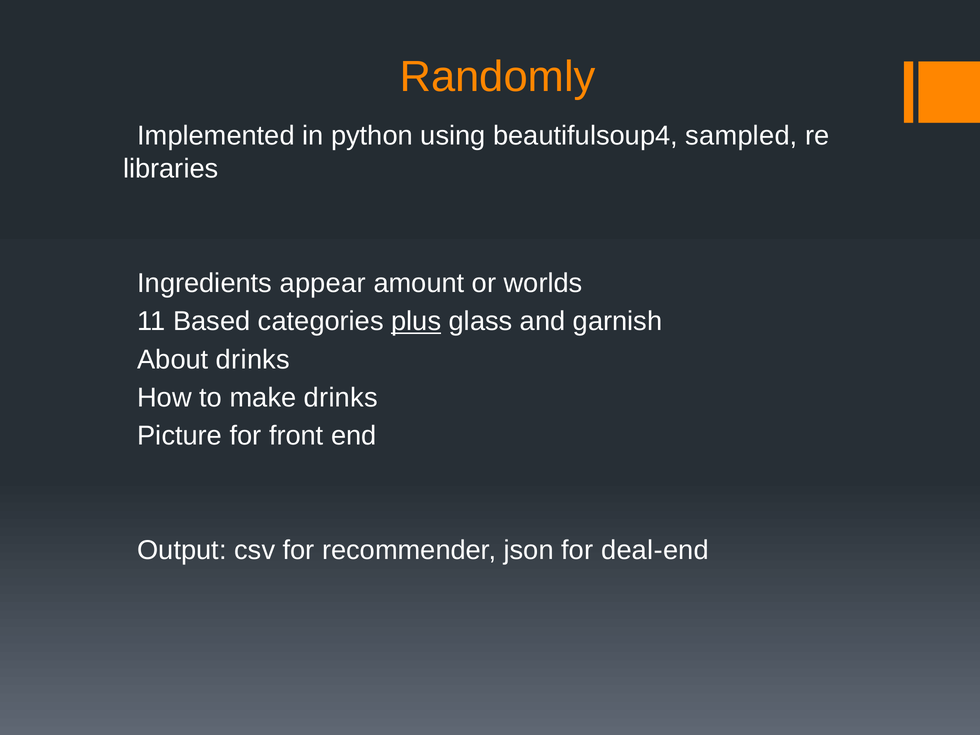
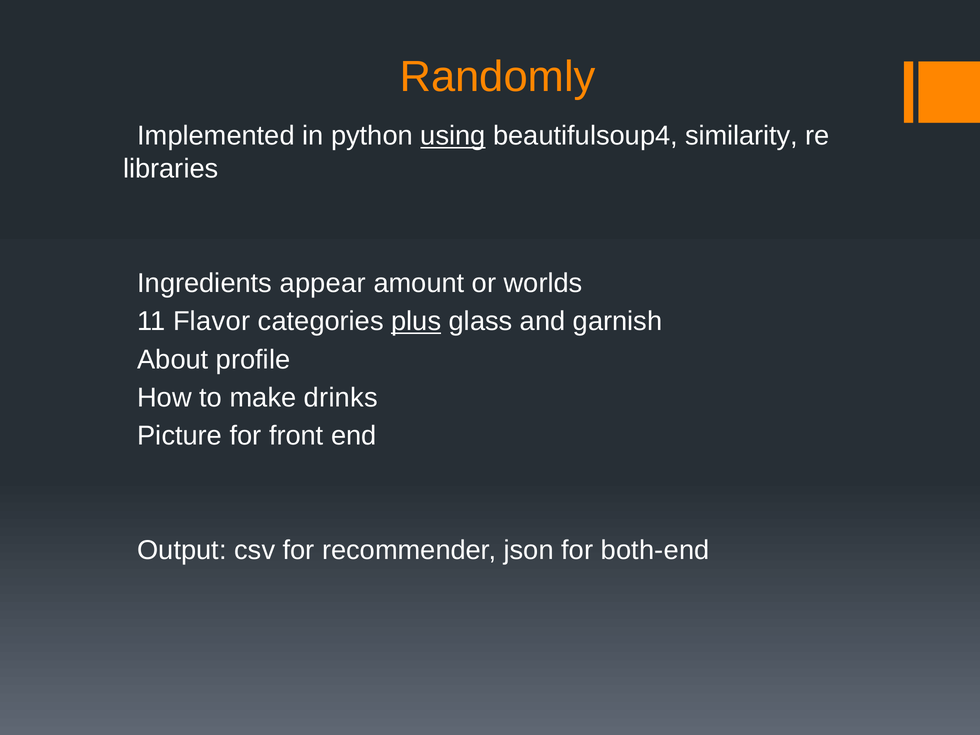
using underline: none -> present (453, 136)
sampled: sampled -> similarity (742, 136)
Based: Based -> Flavor (212, 321)
drinks: drinks -> profile (253, 360)
deal-end: deal-end -> both-end (655, 550)
